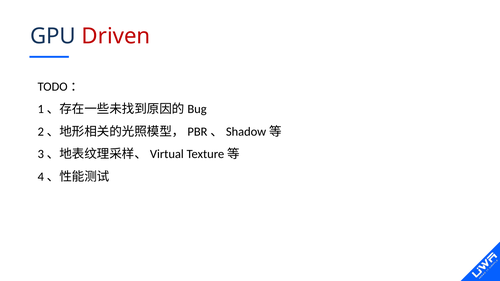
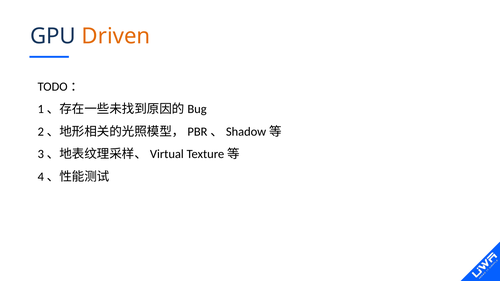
Driven colour: red -> orange (116, 36)
